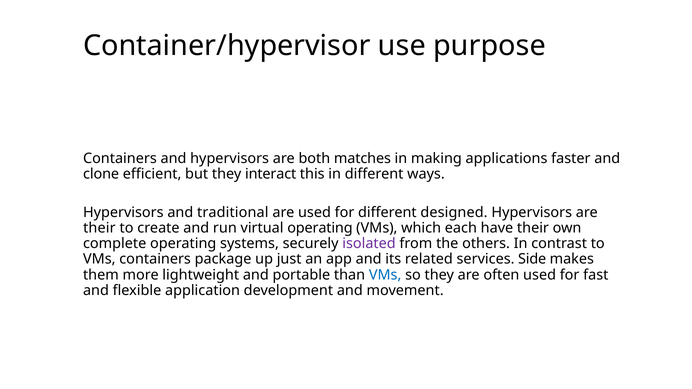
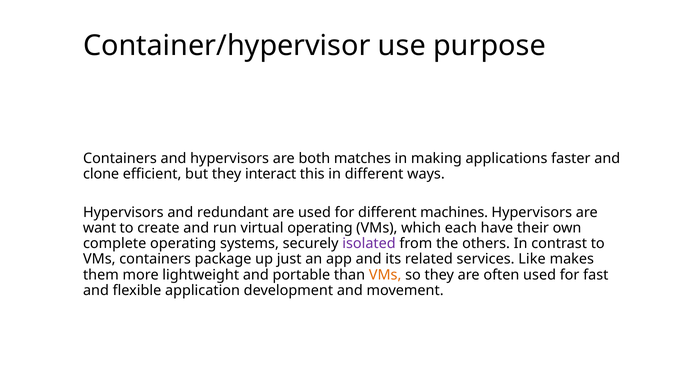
traditional: traditional -> redundant (233, 213)
designed: designed -> machines (454, 213)
their: their -> want (100, 228)
Side: Side -> Like (532, 259)
VMs colour: blue -> orange (385, 275)
